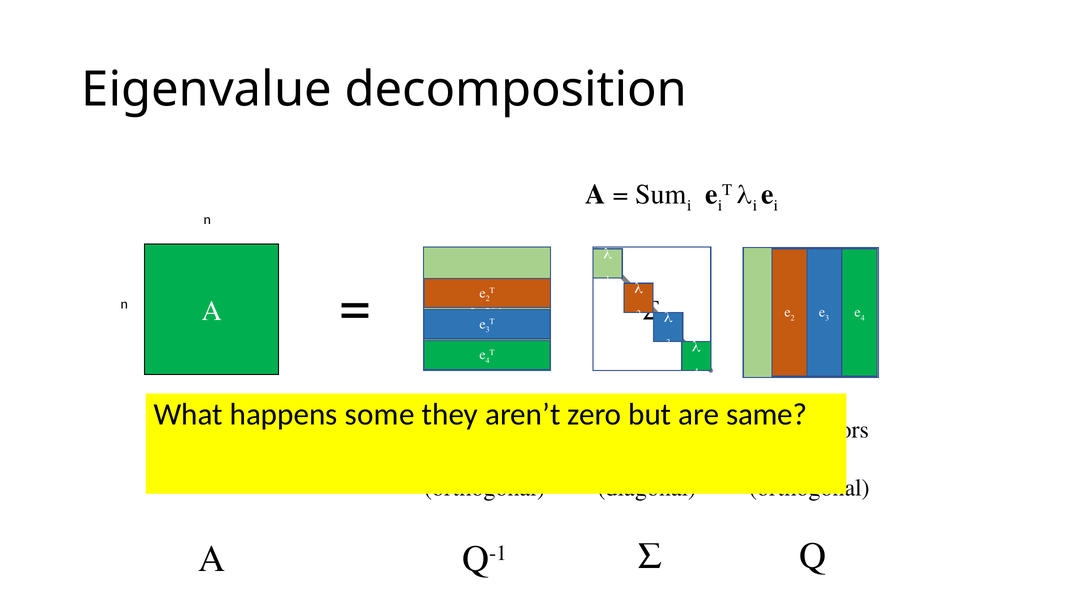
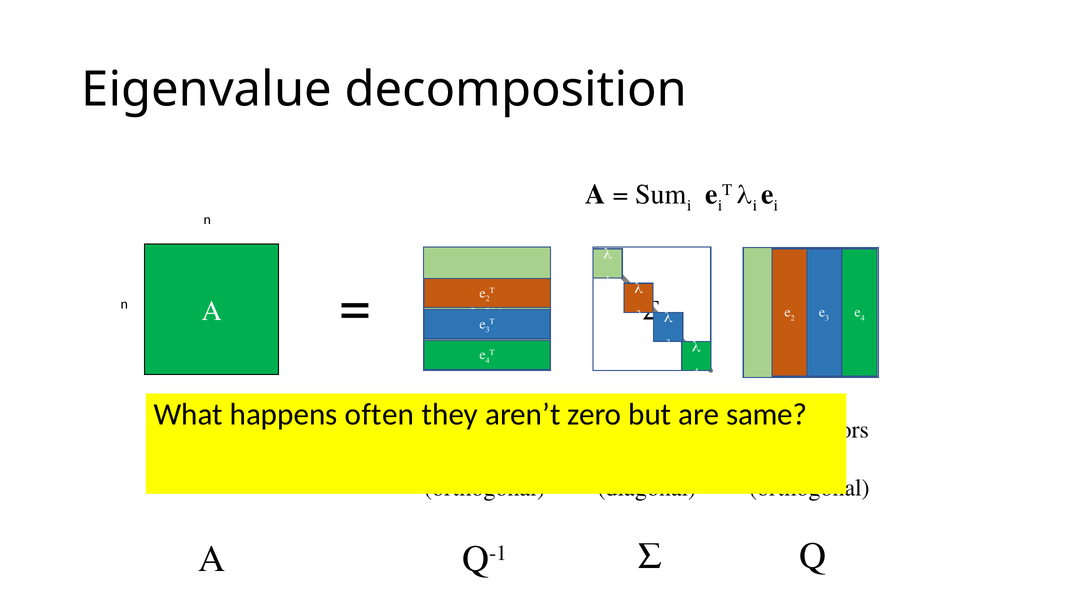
some: some -> often (380, 414)
